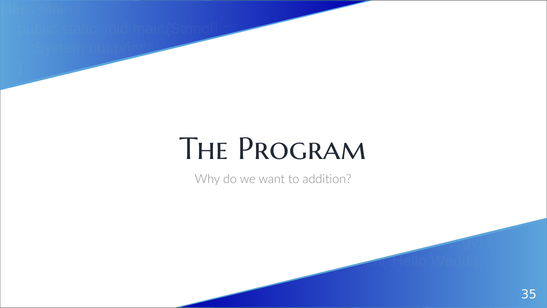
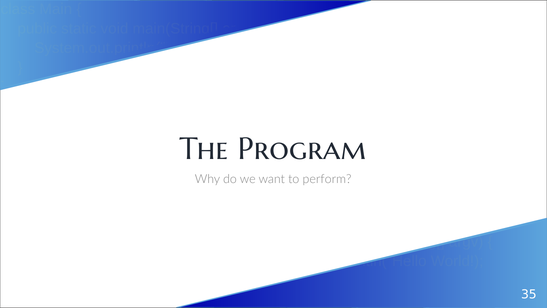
addition: addition -> perform (327, 179)
